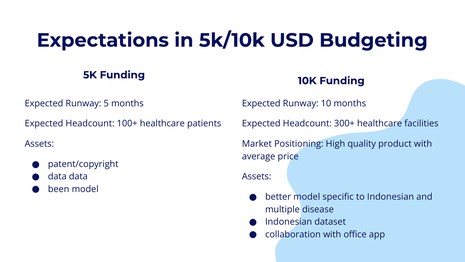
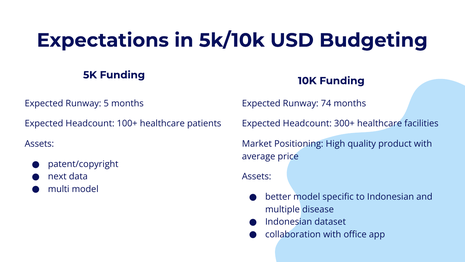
10: 10 -> 74 (326, 103)
data: data -> next (57, 176)
been: been -> multi (59, 189)
